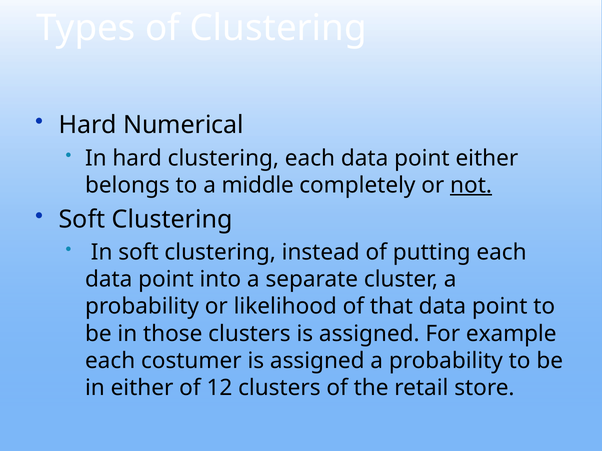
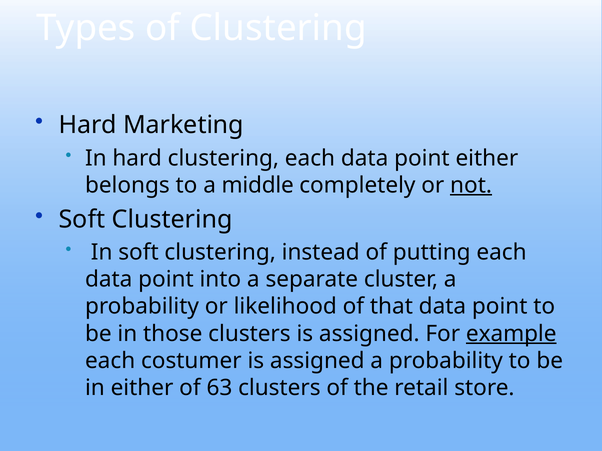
Numerical: Numerical -> Marketing (183, 125)
example underline: none -> present (511, 334)
12: 12 -> 63 (219, 388)
